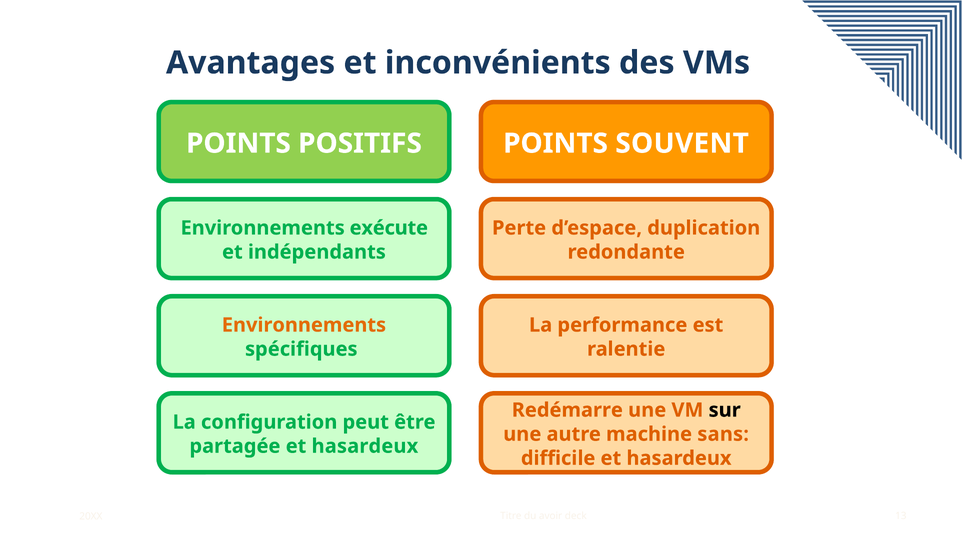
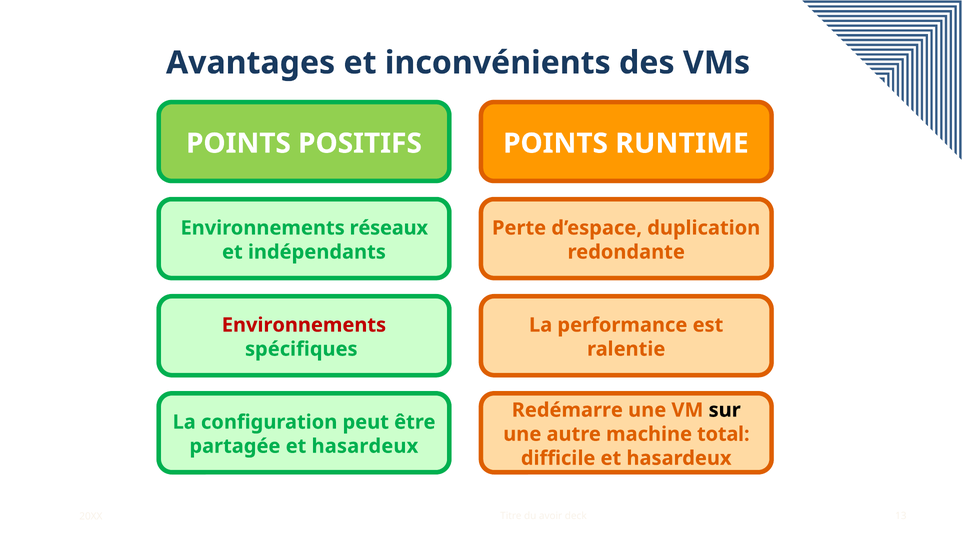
SOUVENT: SOUVENT -> RUNTIME (682, 143)
exécute: exécute -> réseaux (389, 228)
Environnements colour: orange -> red (304, 325)
sans: sans -> total (723, 434)
